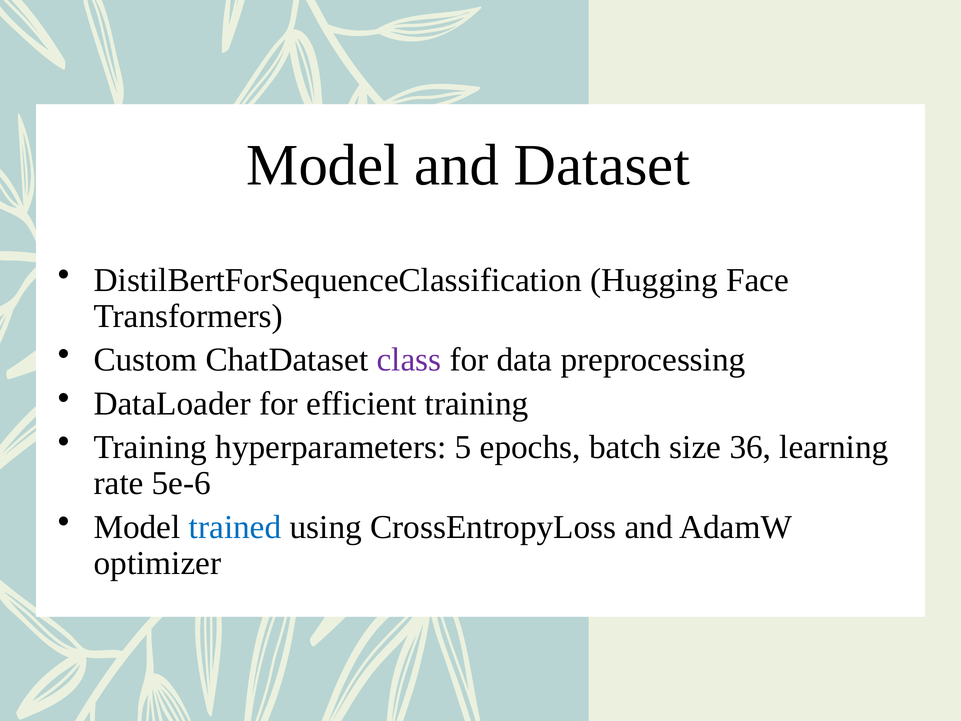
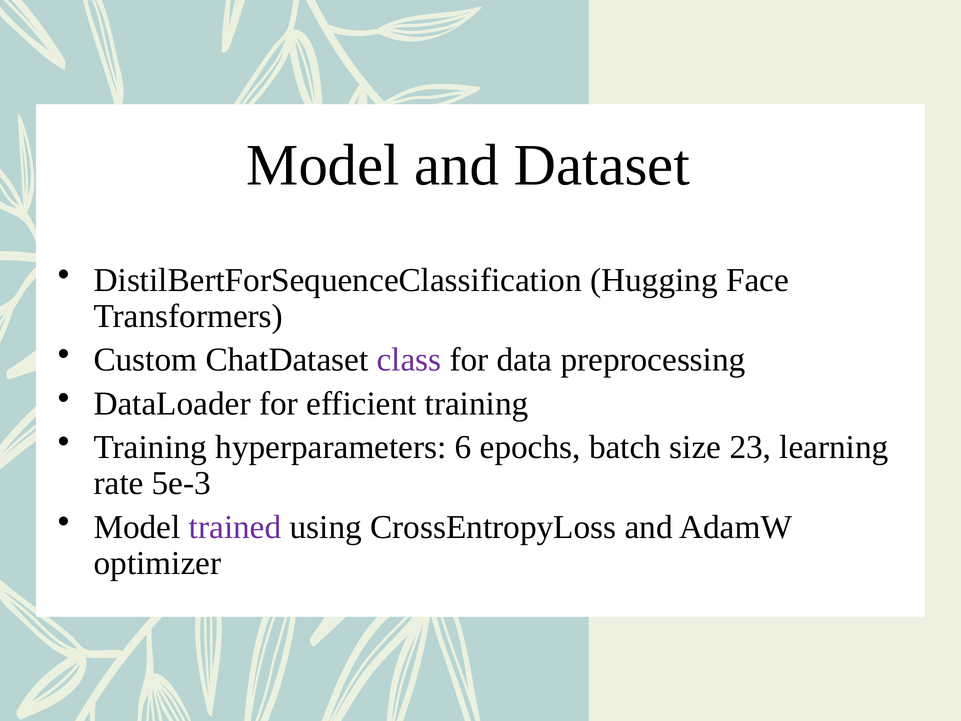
5: 5 -> 6 (463, 447)
36: 36 -> 23 (750, 447)
5e-6: 5e-6 -> 5e-3 (181, 483)
trained colour: blue -> purple (235, 527)
